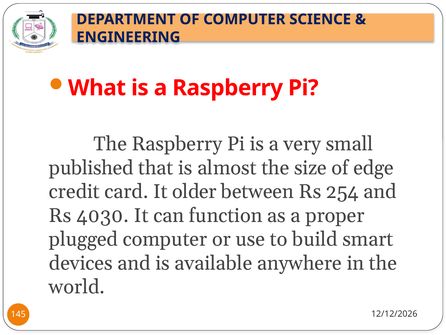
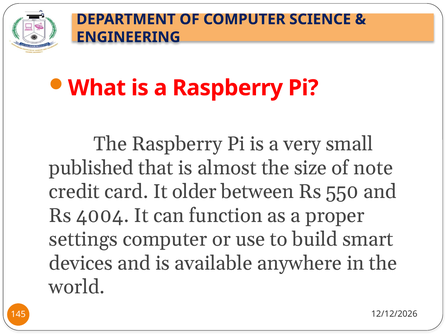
edge: edge -> note (373, 168)
254: 254 -> 550 (342, 191)
4030: 4030 -> 4004 (103, 215)
plugged: plugged -> settings (83, 239)
